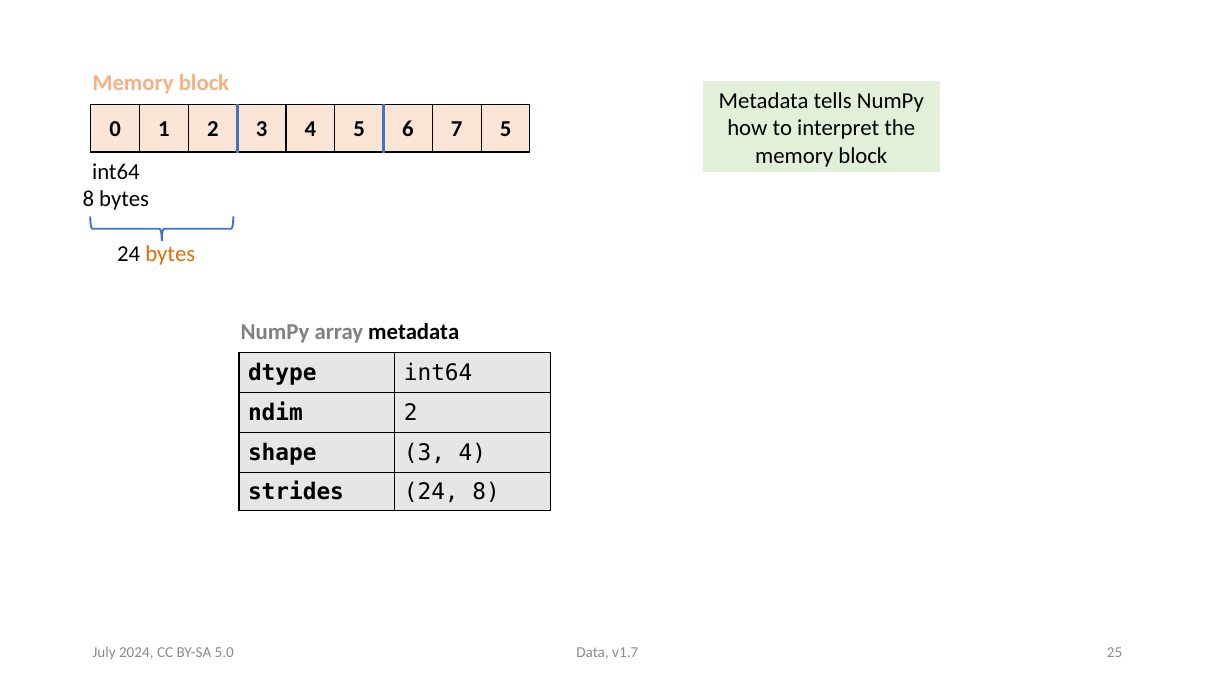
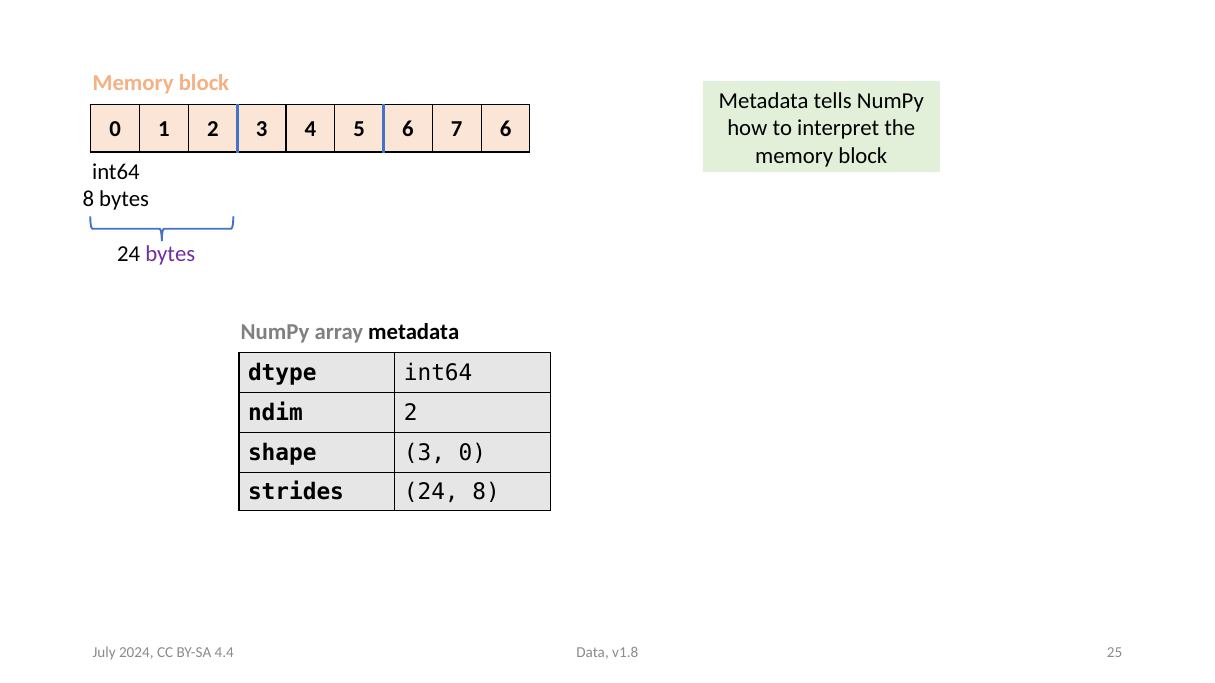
7 5: 5 -> 6 (506, 129)
bytes colour: orange -> purple (170, 254)
shape 3 4: 4 -> 0 (472, 453)
v1.7: v1.7 -> v1.8 (625, 653)
5.0: 5.0 -> 4.4 (224, 653)
